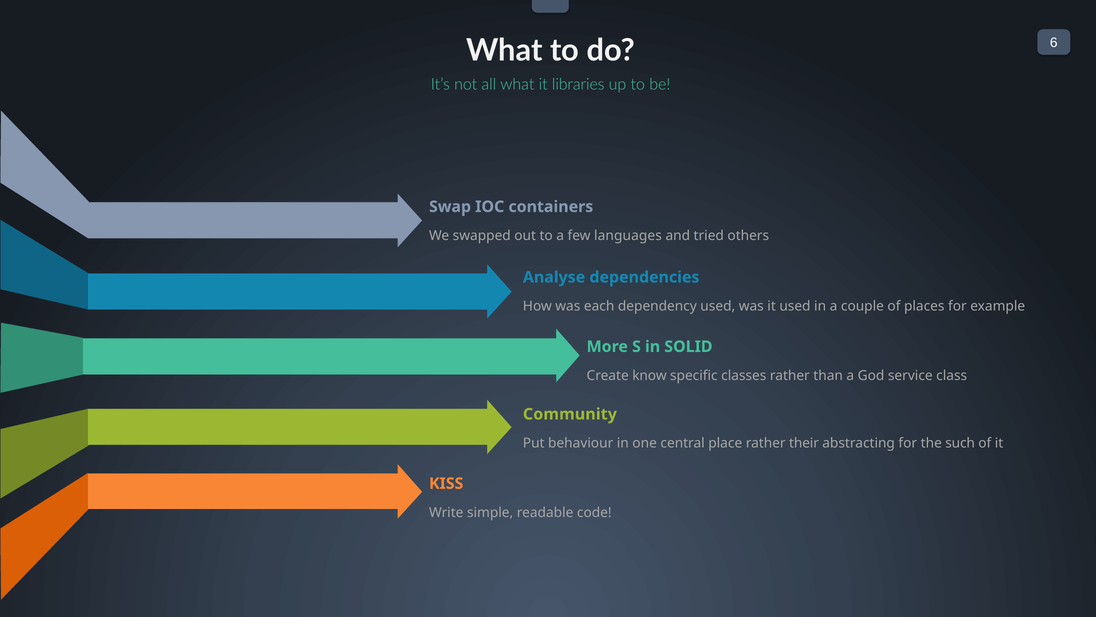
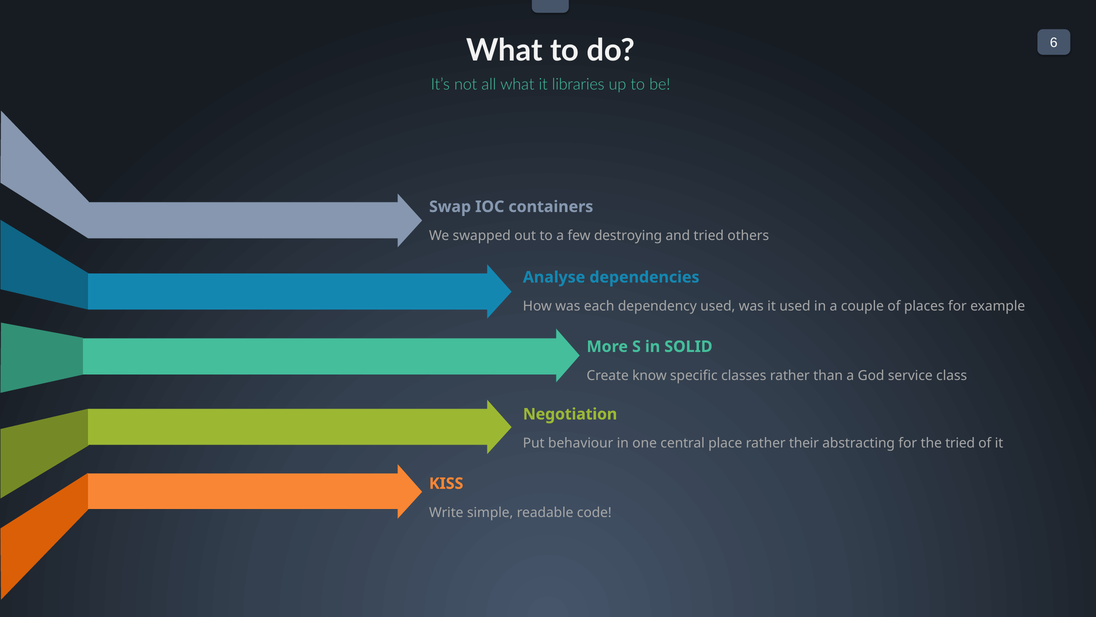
languages: languages -> destroying (628, 236)
Community: Community -> Negotiation (570, 414)
the such: such -> tried (960, 443)
